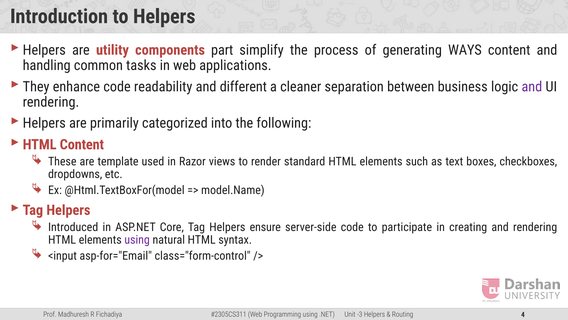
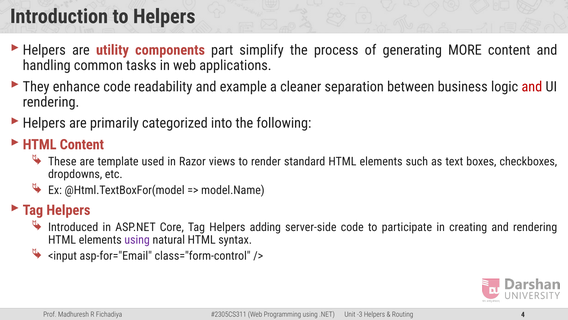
WAYS: WAYS -> MORE (465, 50)
different: different -> example (243, 87)
and colour: purple -> red (532, 87)
ensure: ensure -> adding (265, 227)
